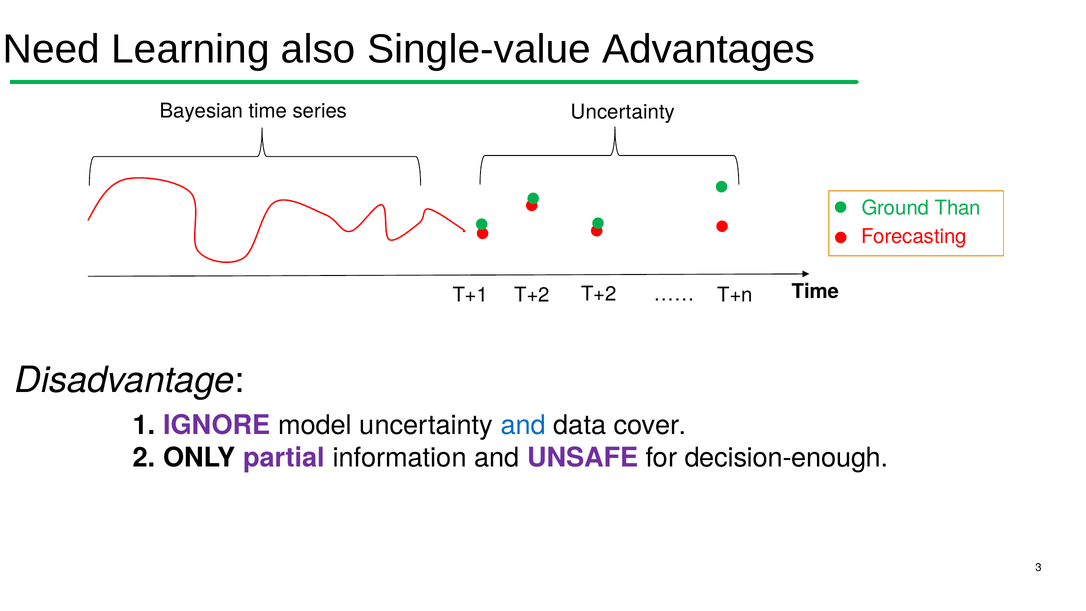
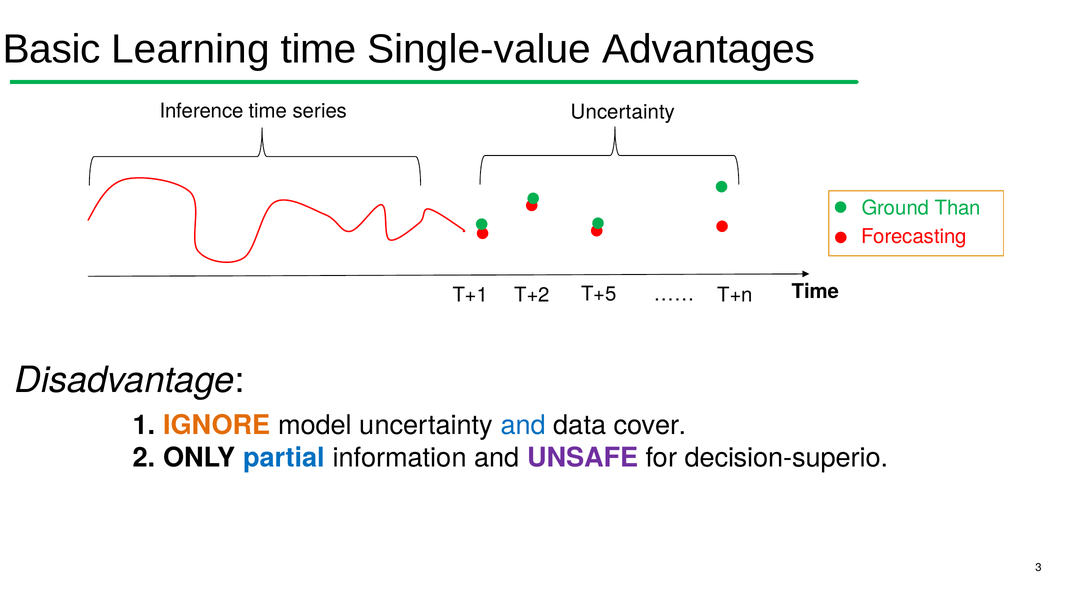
Need: Need -> Basic (52, 49)
Learning also: also -> time (318, 49)
Bayesian: Bayesian -> Inference (202, 111)
T+2 T+2: T+2 -> T+5 (599, 294)
IGNORE colour: purple -> orange (217, 425)
partial colour: purple -> blue (284, 458)
decision-enough: decision-enough -> decision-superio (786, 458)
